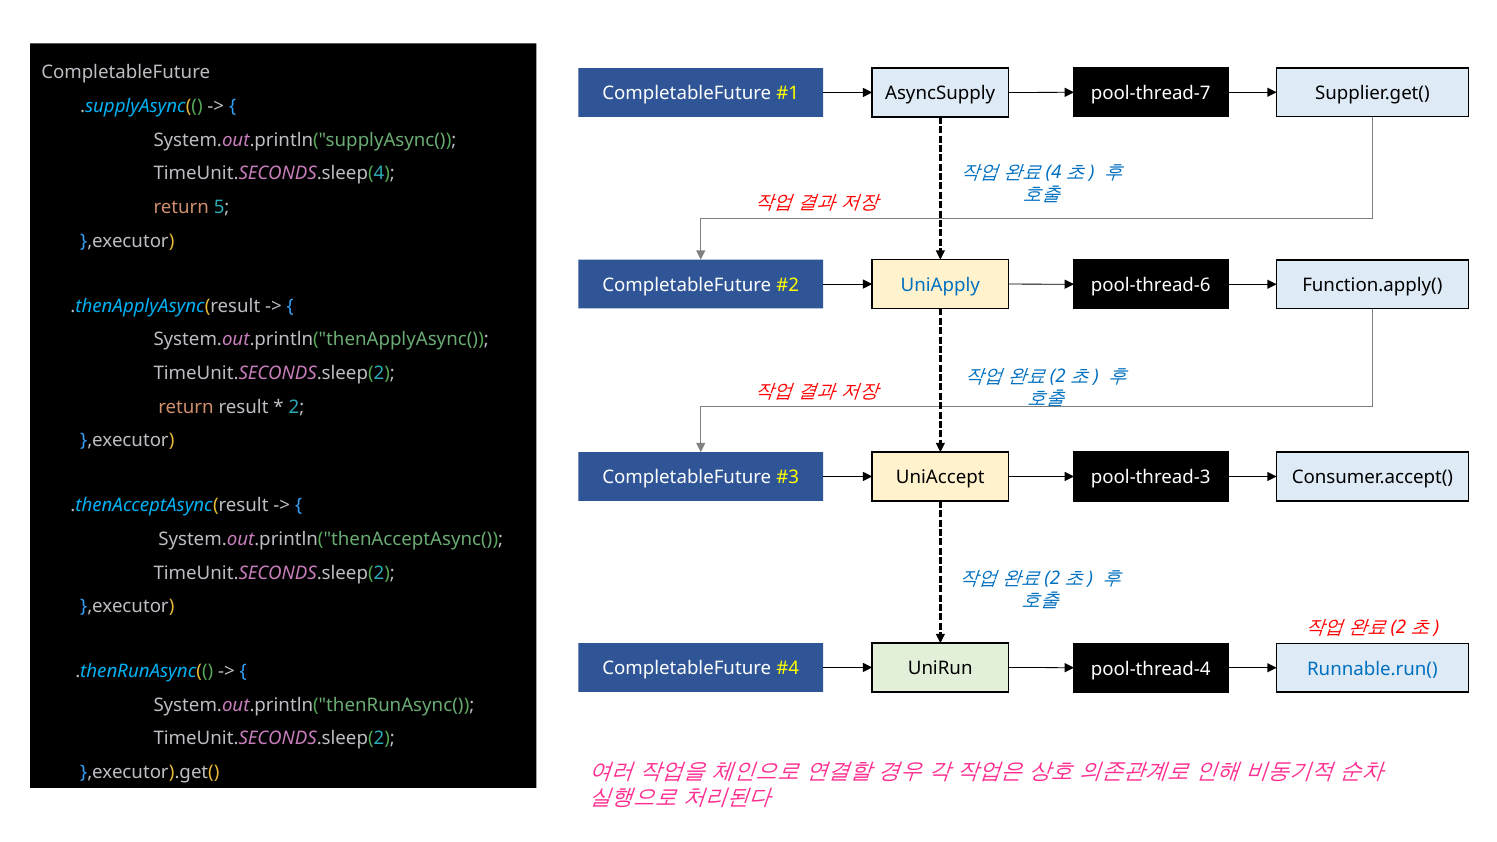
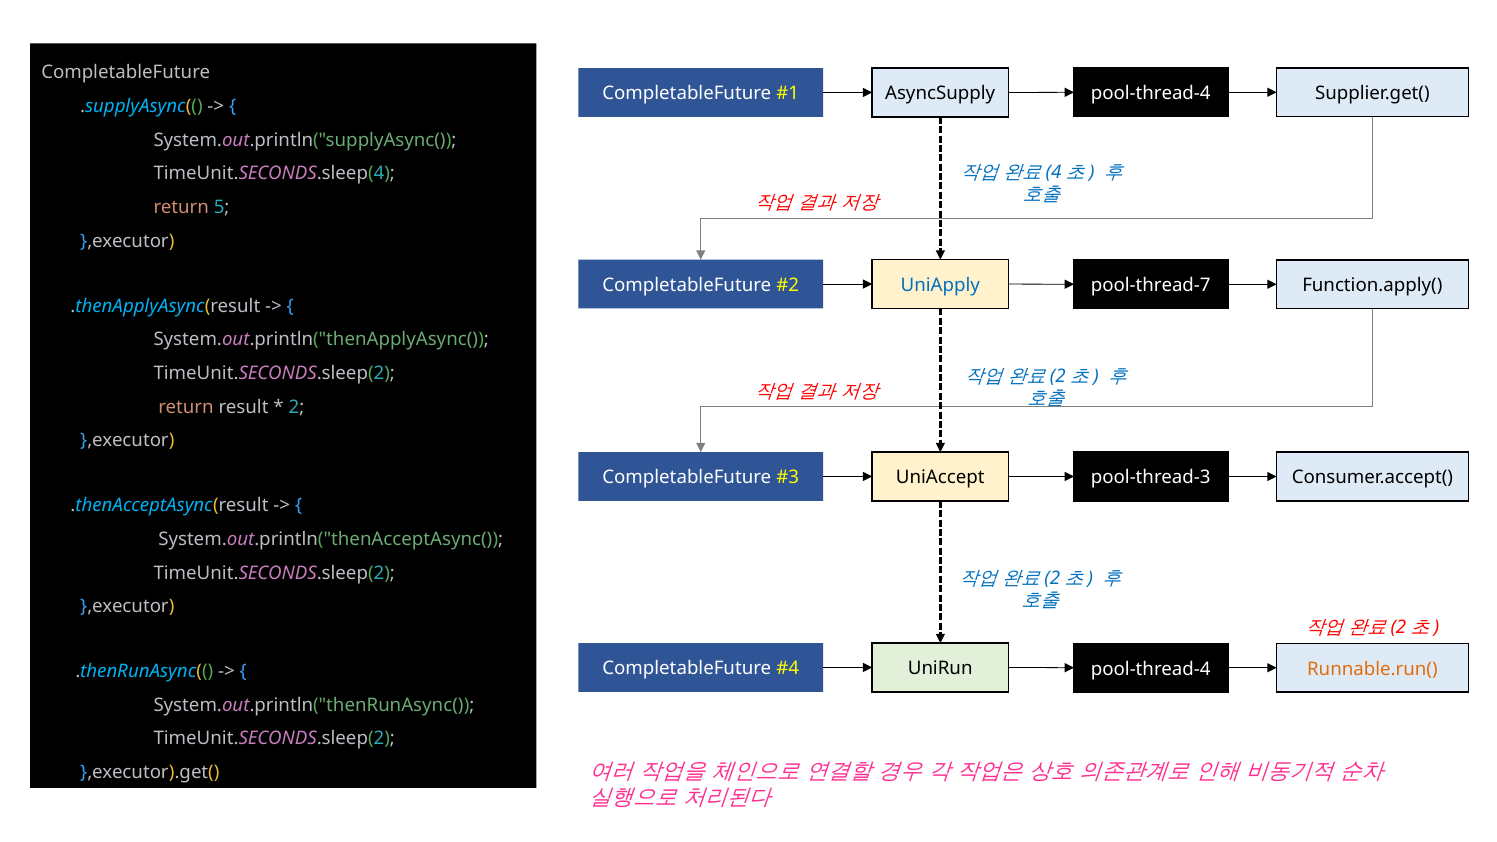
pool-thread-7: pool-thread-7 -> pool-thread-4 (1151, 94)
pool-thread-6: pool-thread-6 -> pool-thread-7 (1151, 286)
Runnable.run( colour: blue -> orange (1372, 669)
